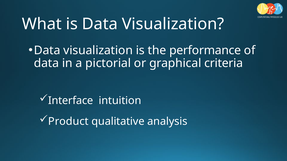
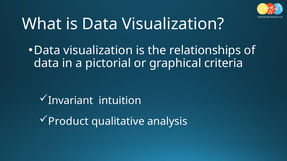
performance: performance -> relationships (205, 50)
Interface: Interface -> Invariant (71, 101)
